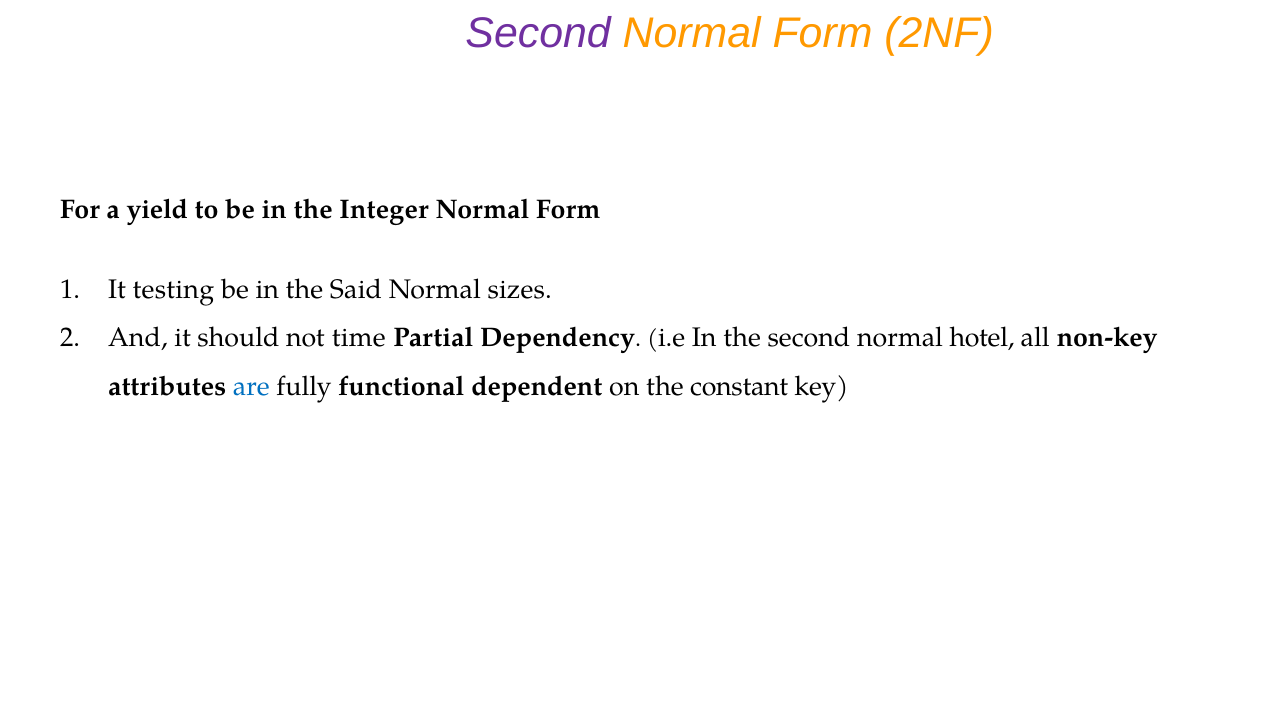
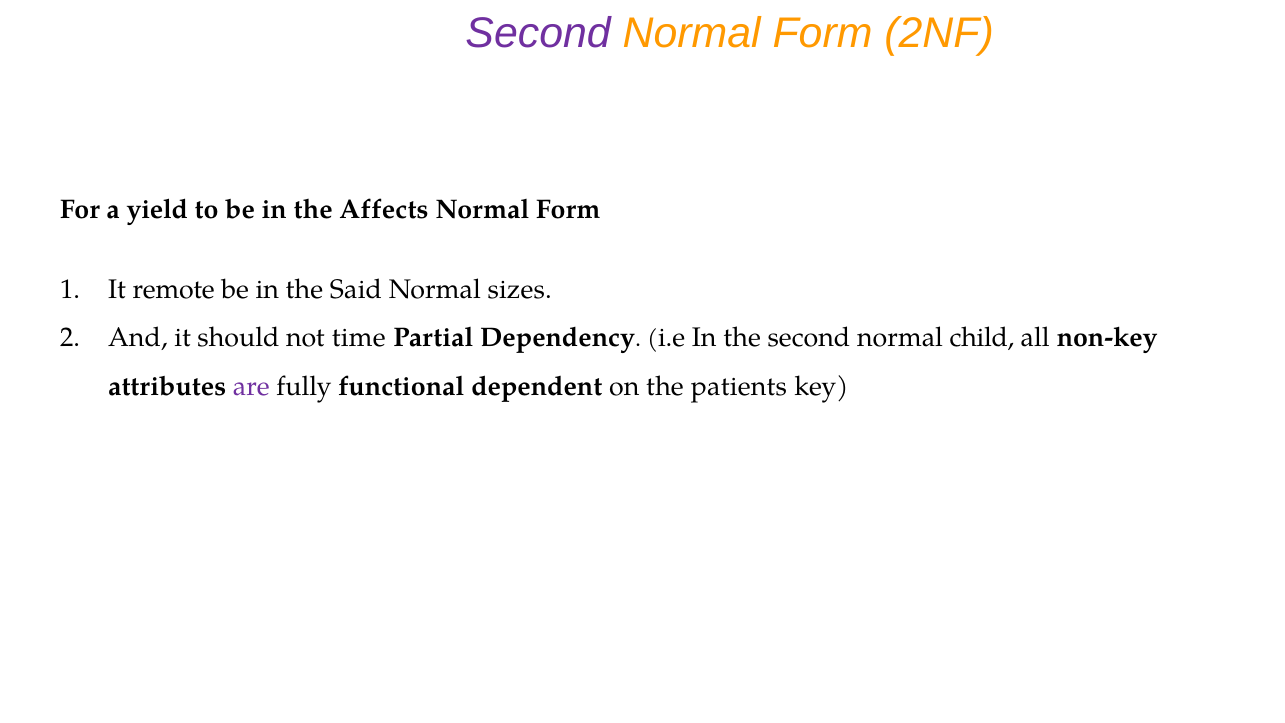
Integer: Integer -> Affects (384, 210)
testing: testing -> remote (174, 290)
hotel: hotel -> child (982, 338)
are colour: blue -> purple (251, 386)
constant: constant -> patients (739, 386)
